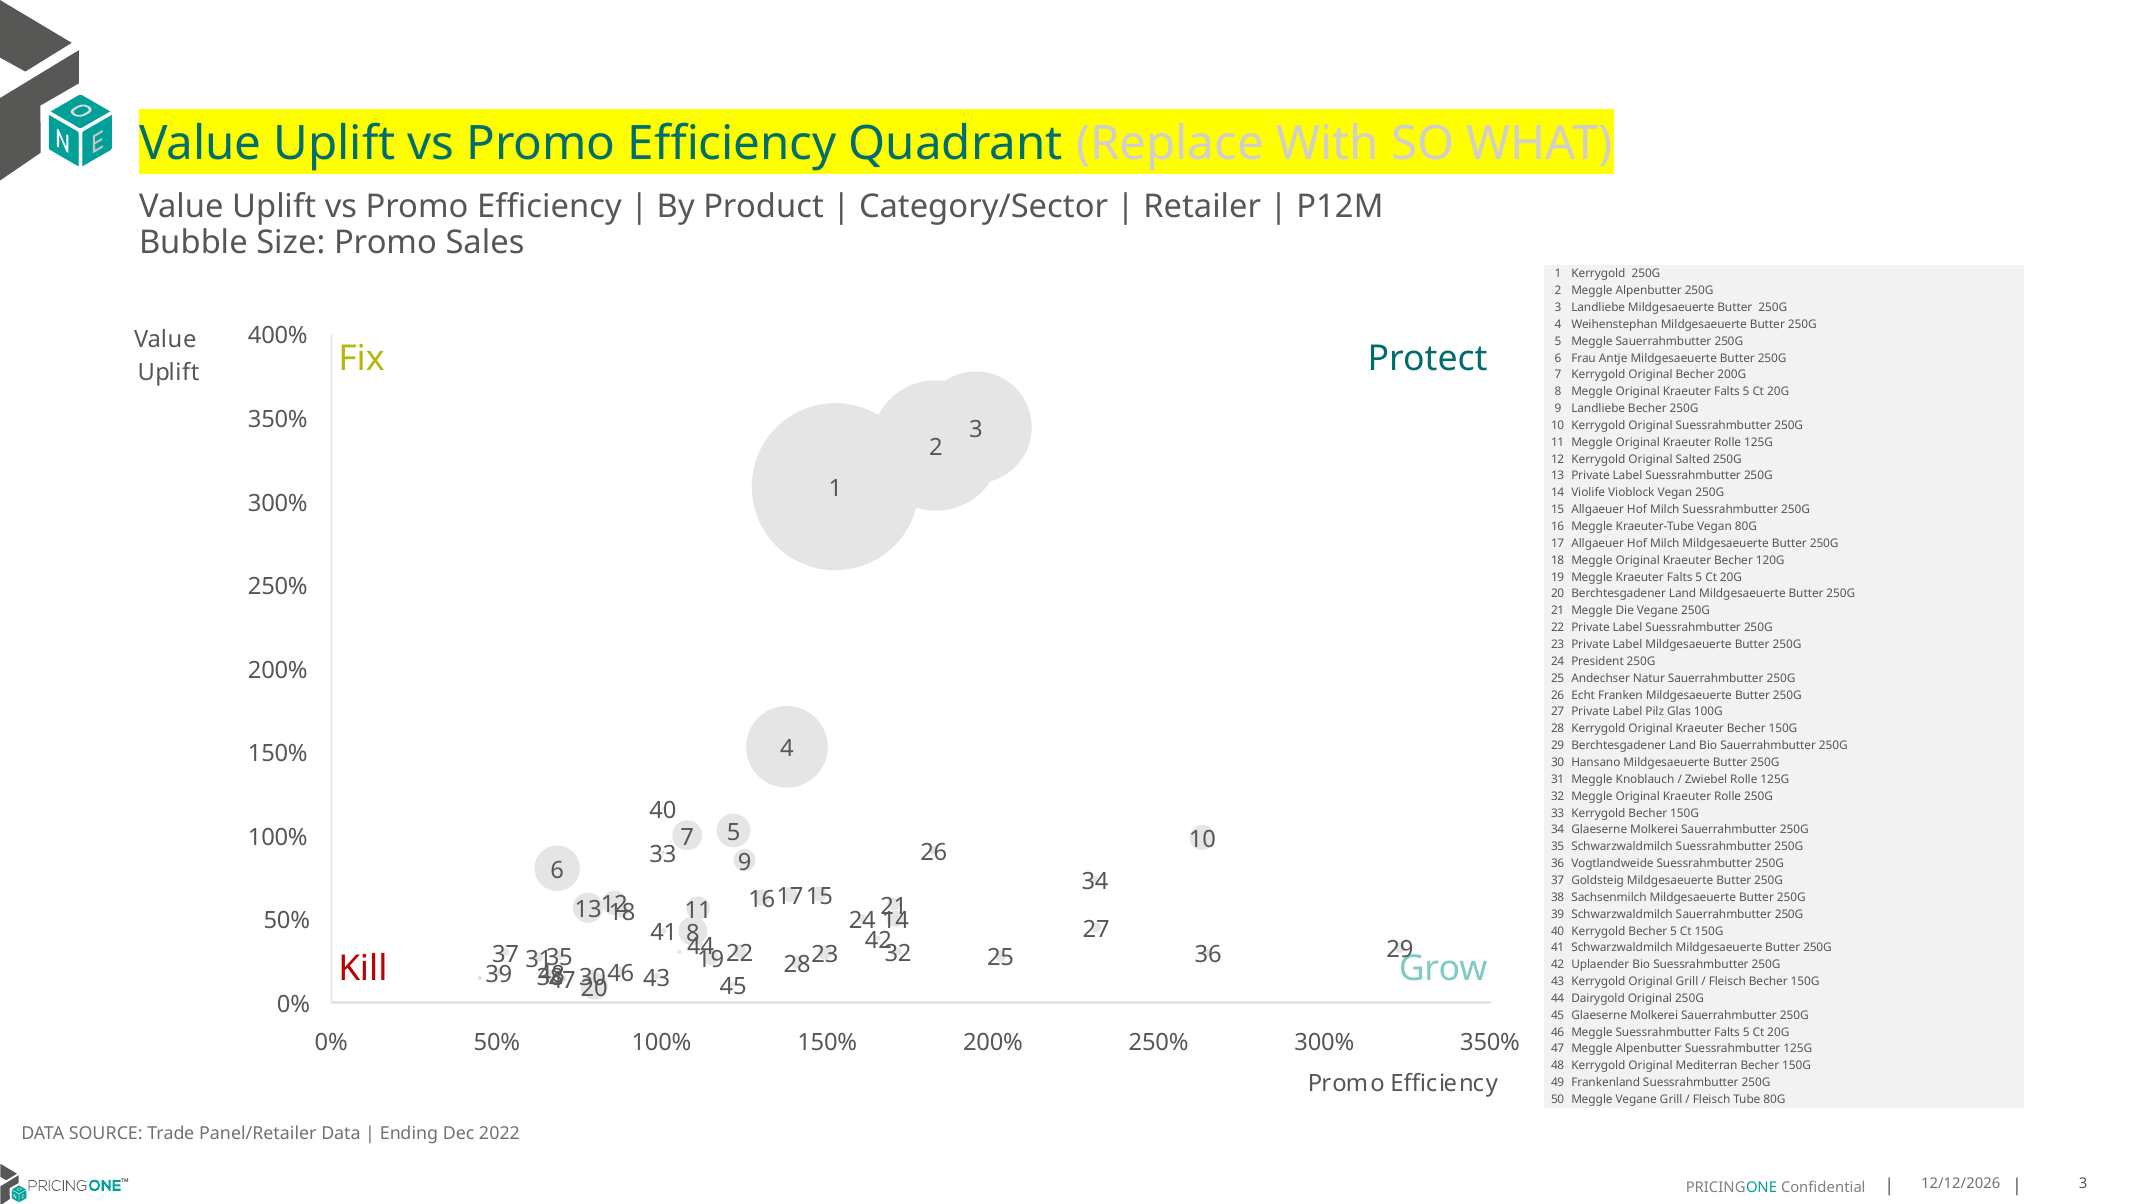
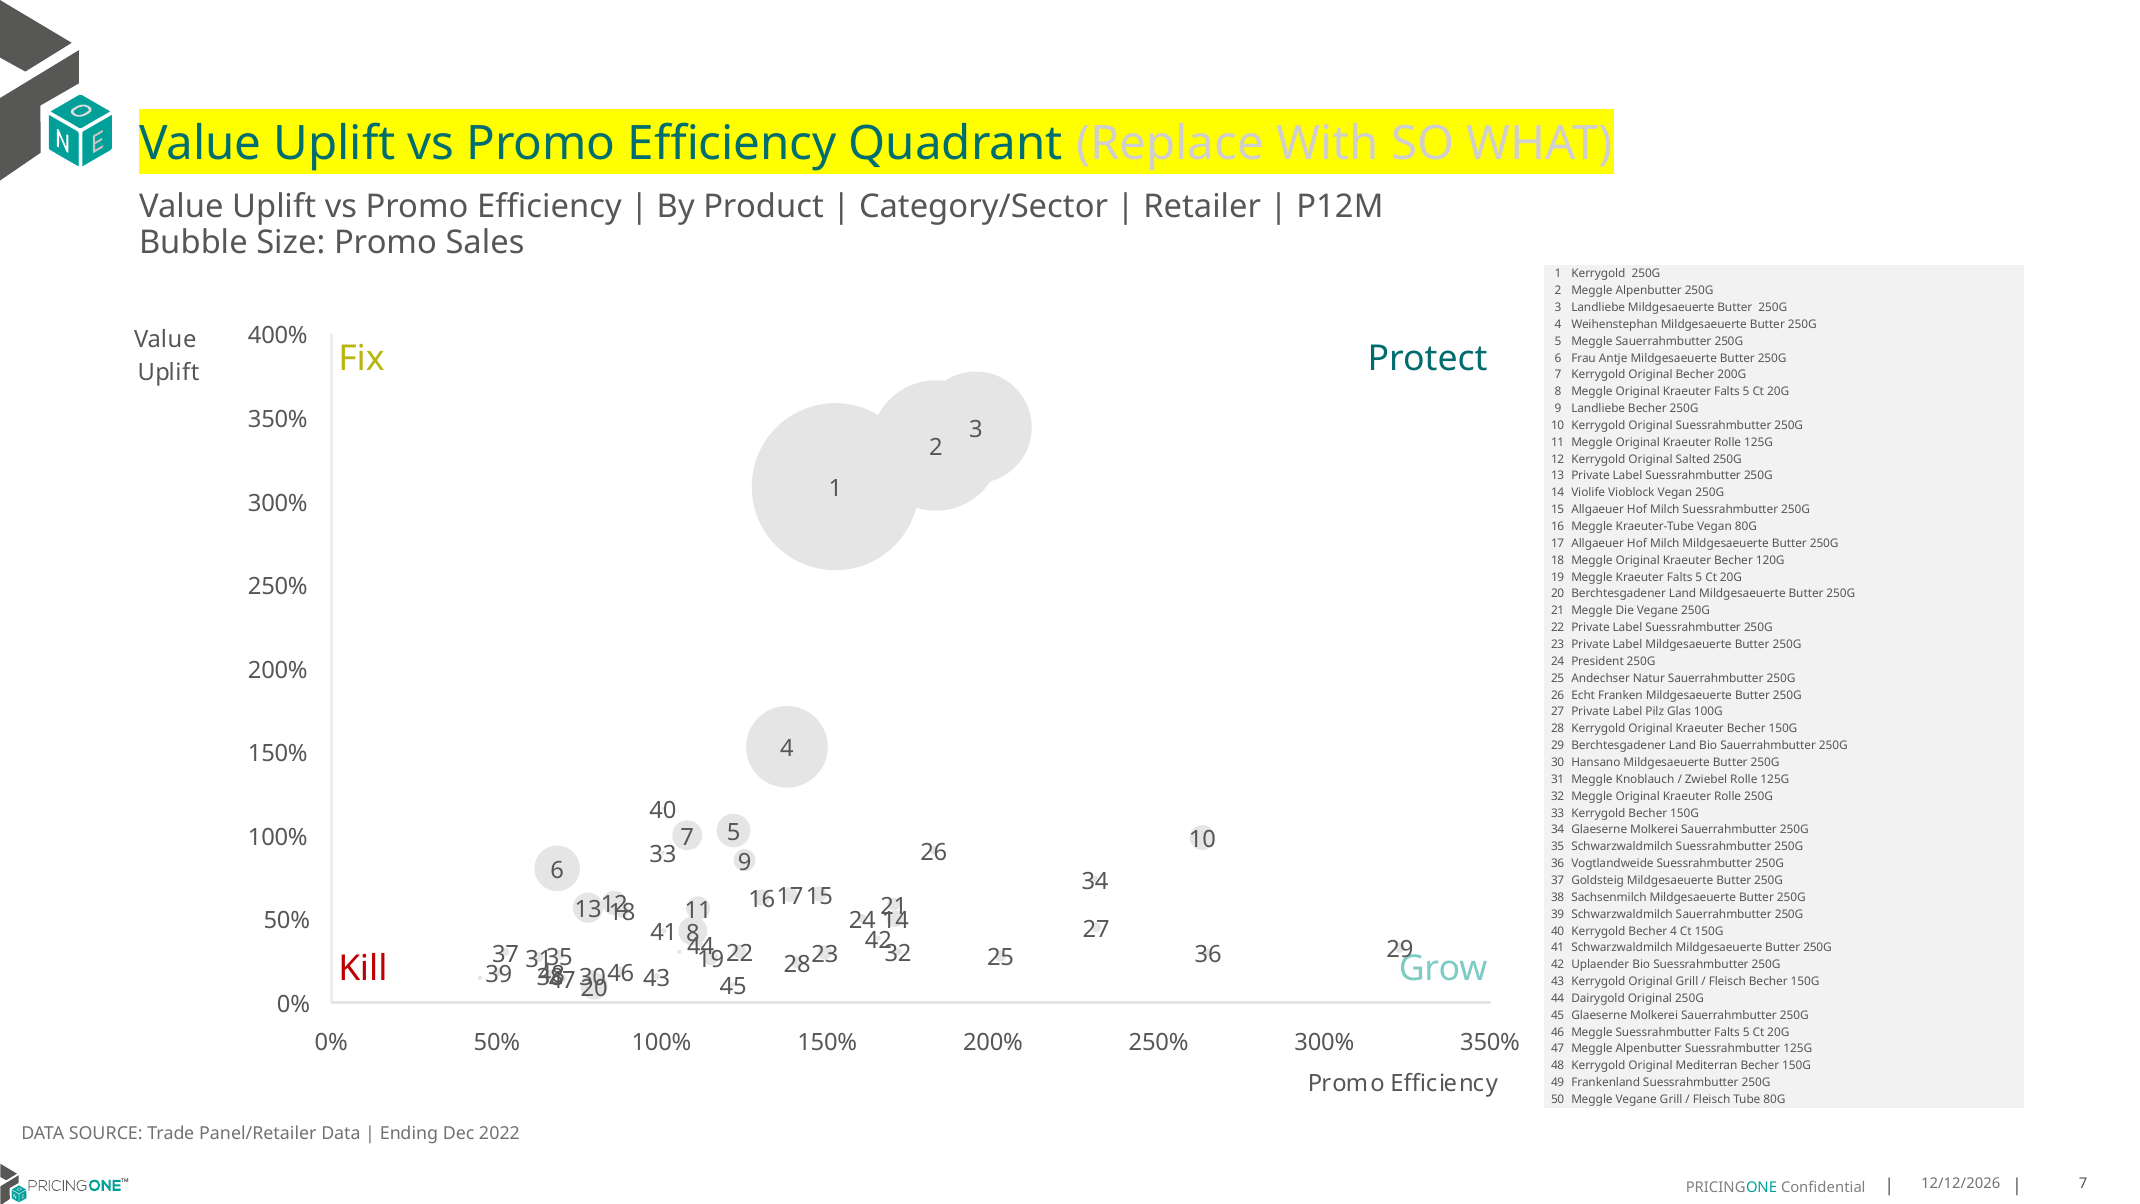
Becher 5: 5 -> 4 (1673, 931)
3: 3 -> 7 (2083, 1184)
